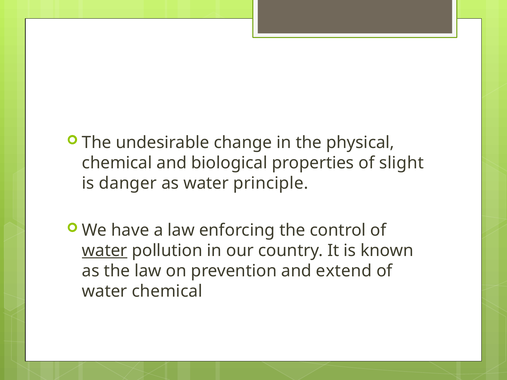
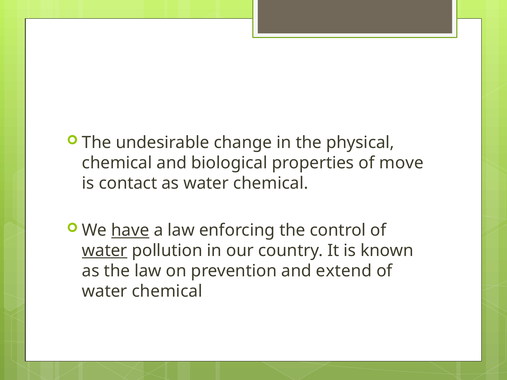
slight: slight -> move (401, 163)
danger: danger -> contact (128, 183)
as water principle: principle -> chemical (271, 183)
have underline: none -> present (130, 231)
